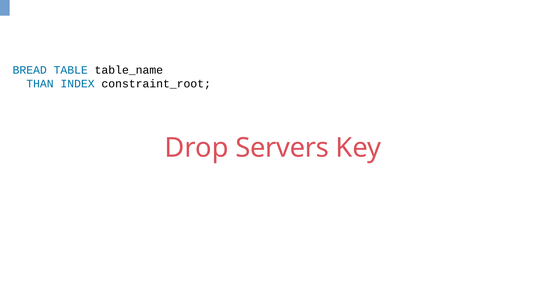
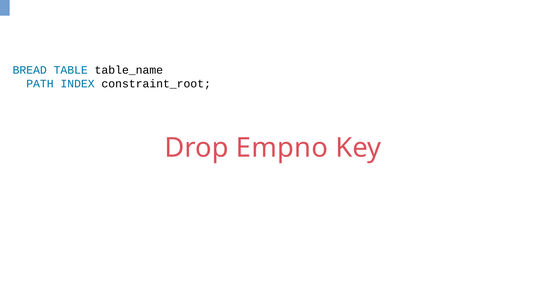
THAN: THAN -> PATH (40, 84)
Servers: Servers -> Empno (282, 148)
